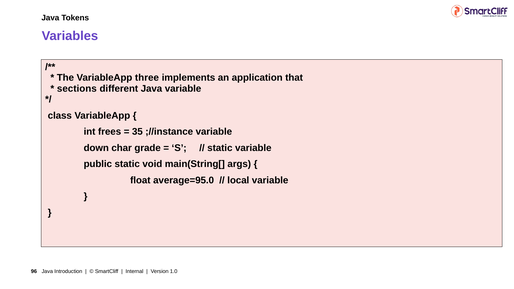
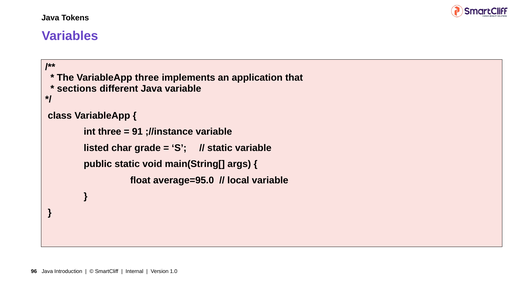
int frees: frees -> three (110, 132)
35: 35 -> 91 (137, 132)
down: down -> listed (96, 148)
